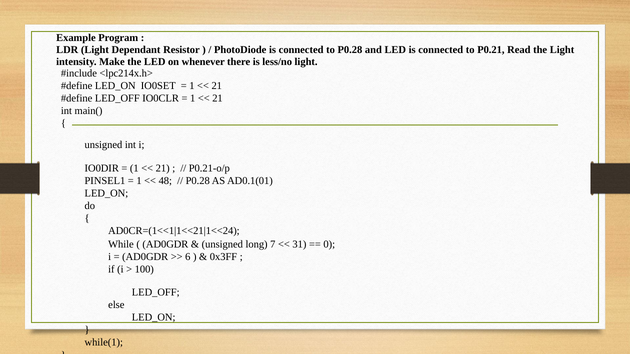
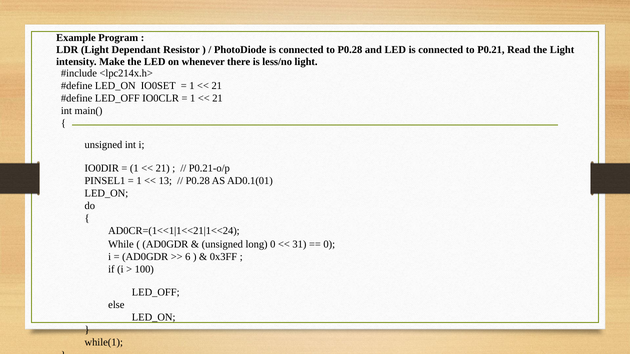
48: 48 -> 13 (165, 181)
long 7: 7 -> 0 (273, 244)
